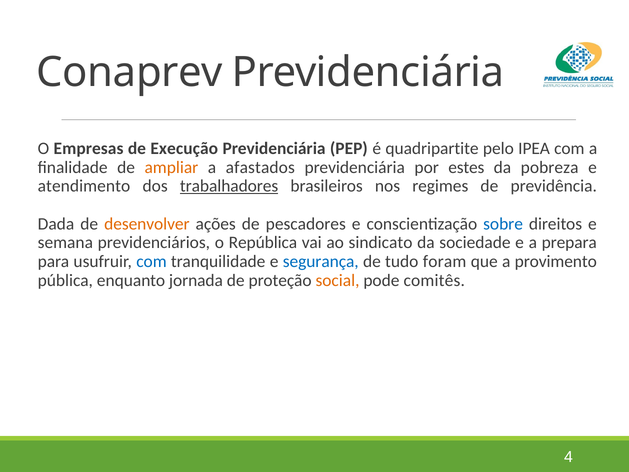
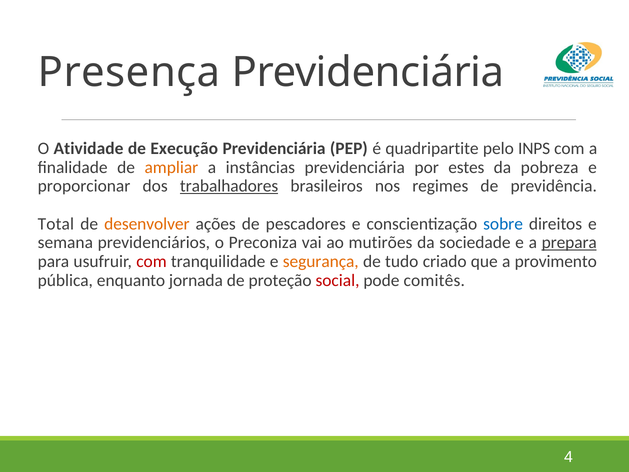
Conaprev: Conaprev -> Presença (129, 72)
Empresas: Empresas -> Atividade (89, 148)
IPEA: IPEA -> INPS (534, 148)
afastados: afastados -> instâncias (260, 167)
atendimento: atendimento -> proporcionar (84, 186)
Dada: Dada -> Total (56, 224)
República: República -> Preconiza (263, 242)
sindicato: sindicato -> mutirões (380, 242)
prepara underline: none -> present (569, 242)
com colour: blue -> red (151, 261)
segurança colour: blue -> orange (321, 261)
foram: foram -> criado (445, 261)
social colour: orange -> red (337, 280)
